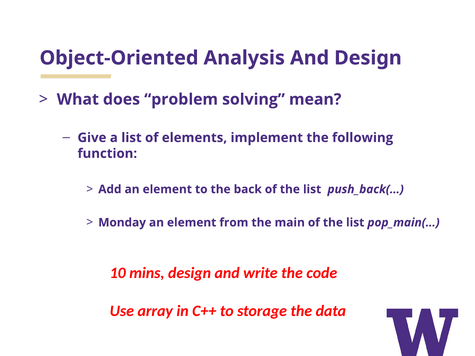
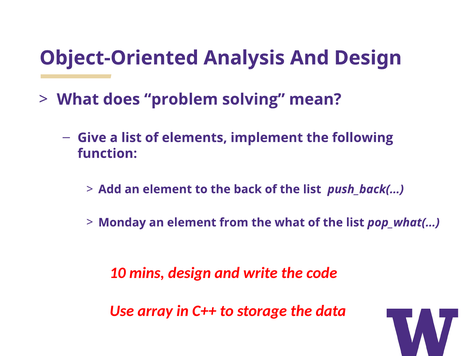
the main: main -> what (290, 223)
pop_main(…: pop_main(… -> pop_what(… (404, 223)
